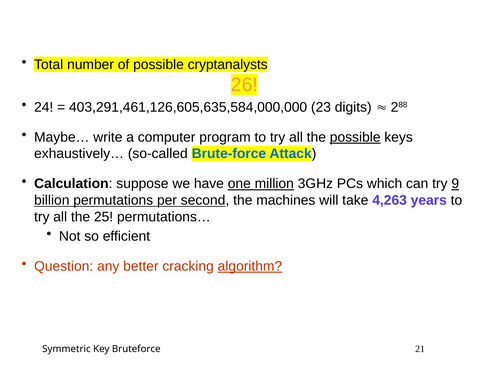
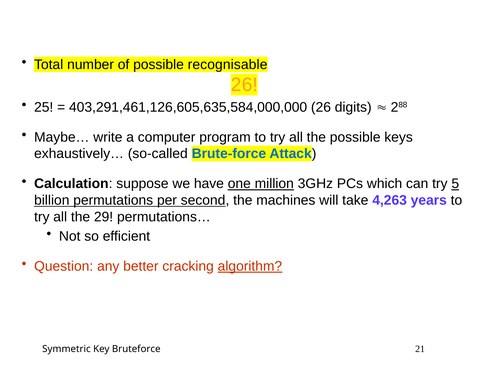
cryptanalysts: cryptanalysts -> recognisable (228, 65)
24: 24 -> 25 (44, 107)
403,291,461,126,605,635,584,000,000 23: 23 -> 26 (321, 107)
possible underline: present -> none (355, 137)
9: 9 -> 5 (455, 184)
25: 25 -> 29 (104, 217)
